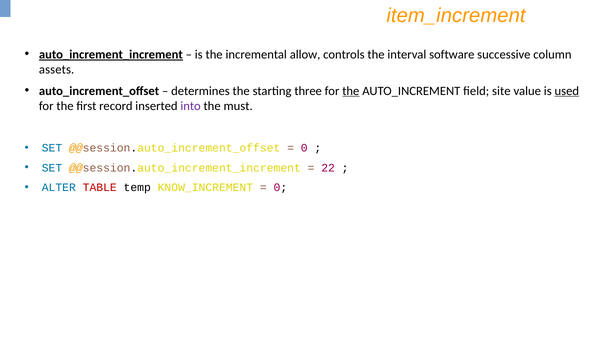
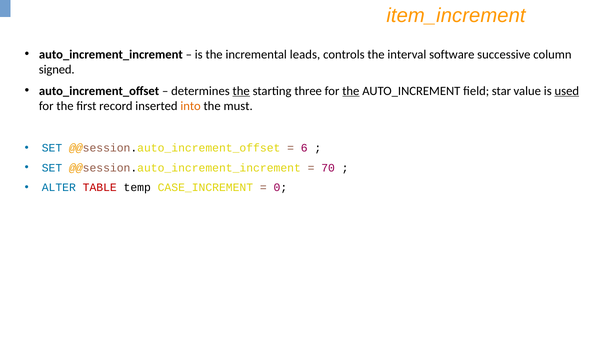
auto_increment_increment underline: present -> none (111, 54)
allow: allow -> leads (305, 54)
assets: assets -> signed (57, 70)
the underline: none -> present (241, 91)
site: site -> star (501, 91)
into colour: purple -> orange (191, 106)
0: 0 -> 6 (304, 148)
22: 22 -> 70 (328, 168)
KNOW_INCREMENT: KNOW_INCREMENT -> CASE_INCREMENT (205, 187)
